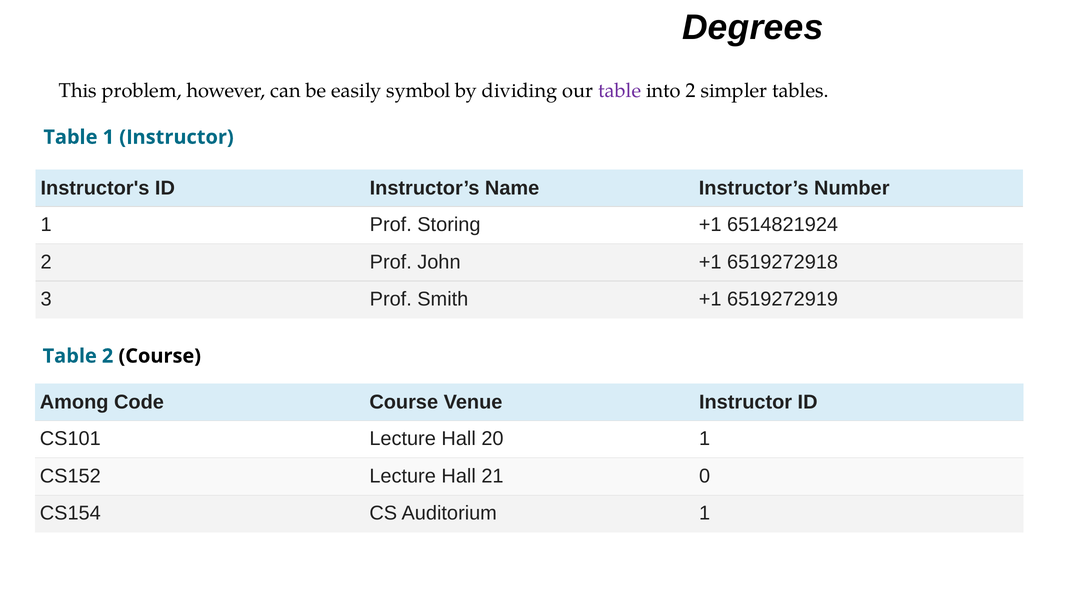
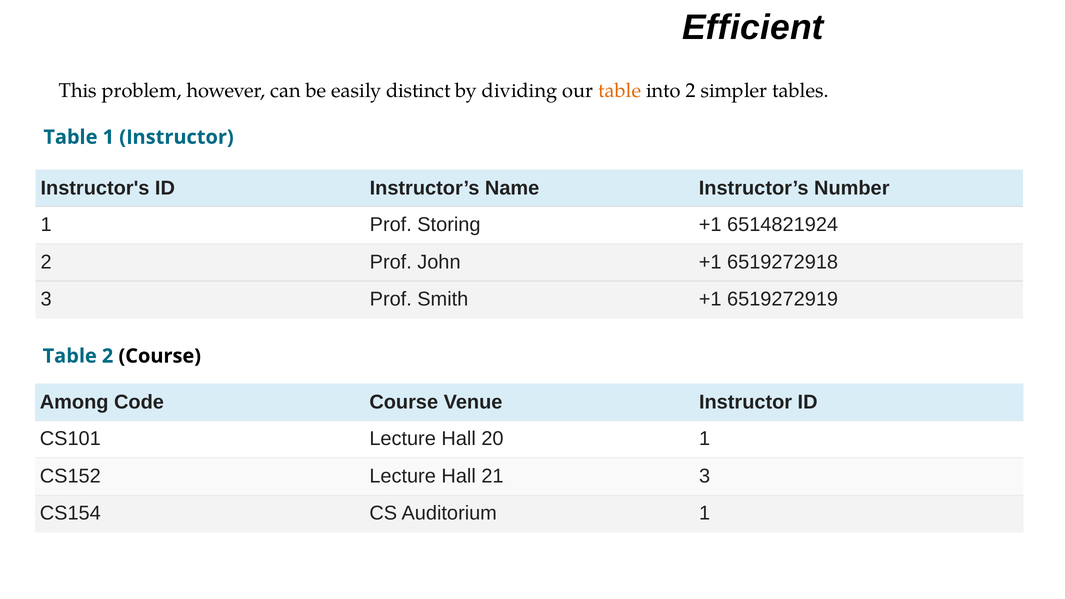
Degrees: Degrees -> Efficient (753, 28)
symbol: symbol -> distinct (419, 90)
table colour: purple -> orange (620, 90)
21 0: 0 -> 3 (705, 476)
